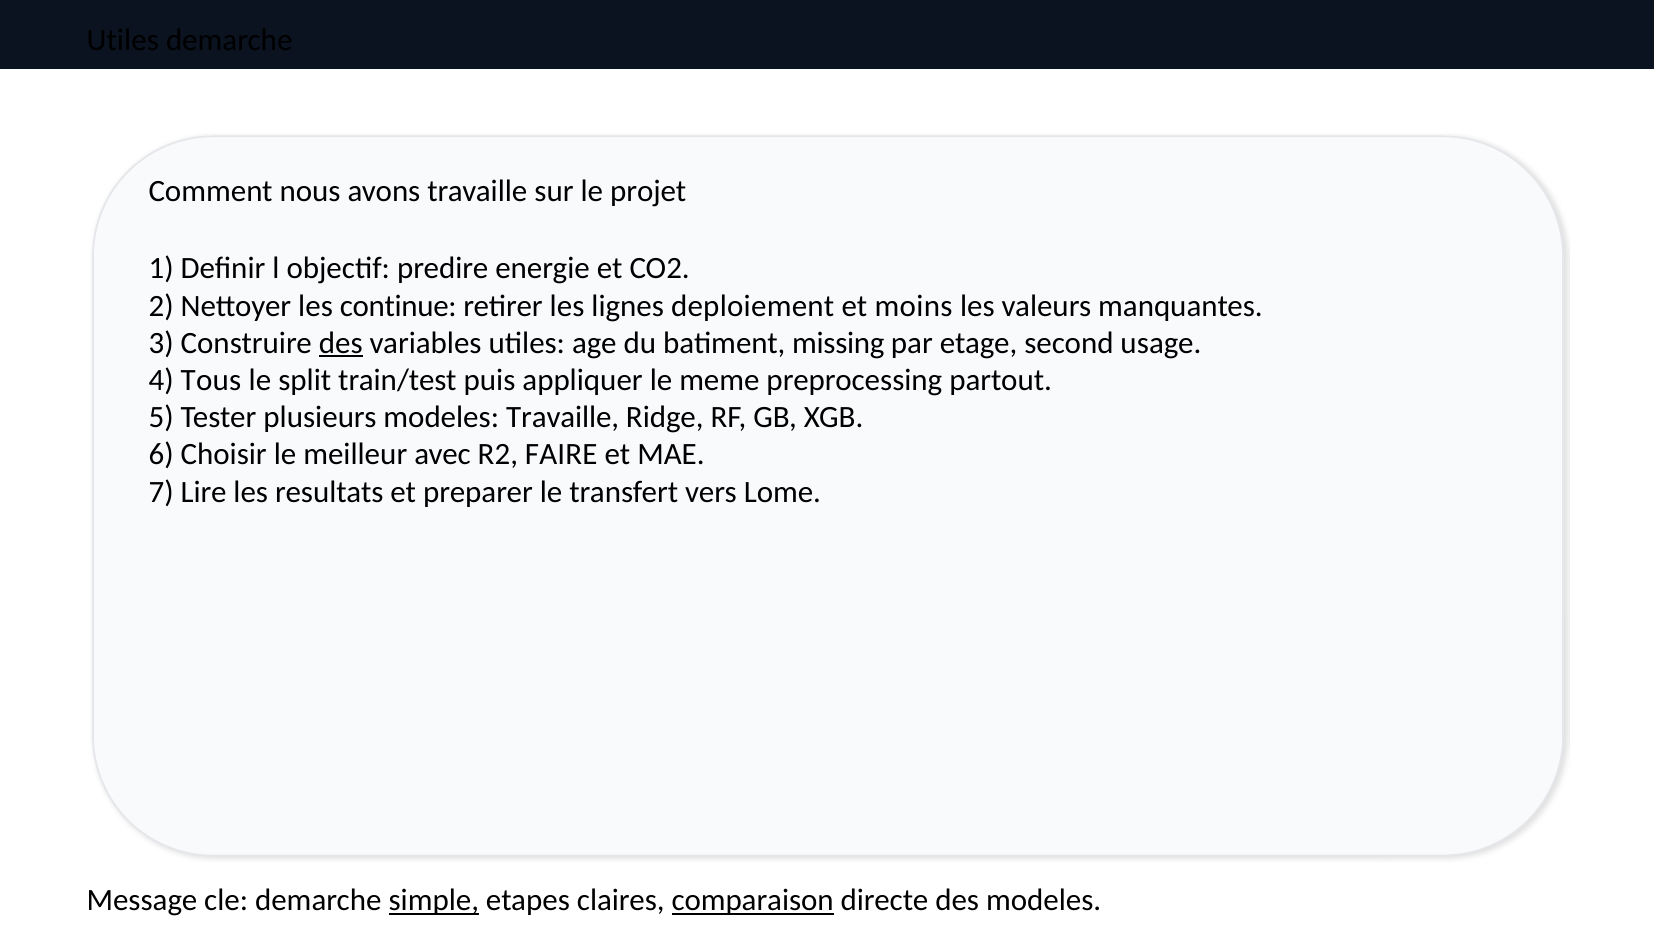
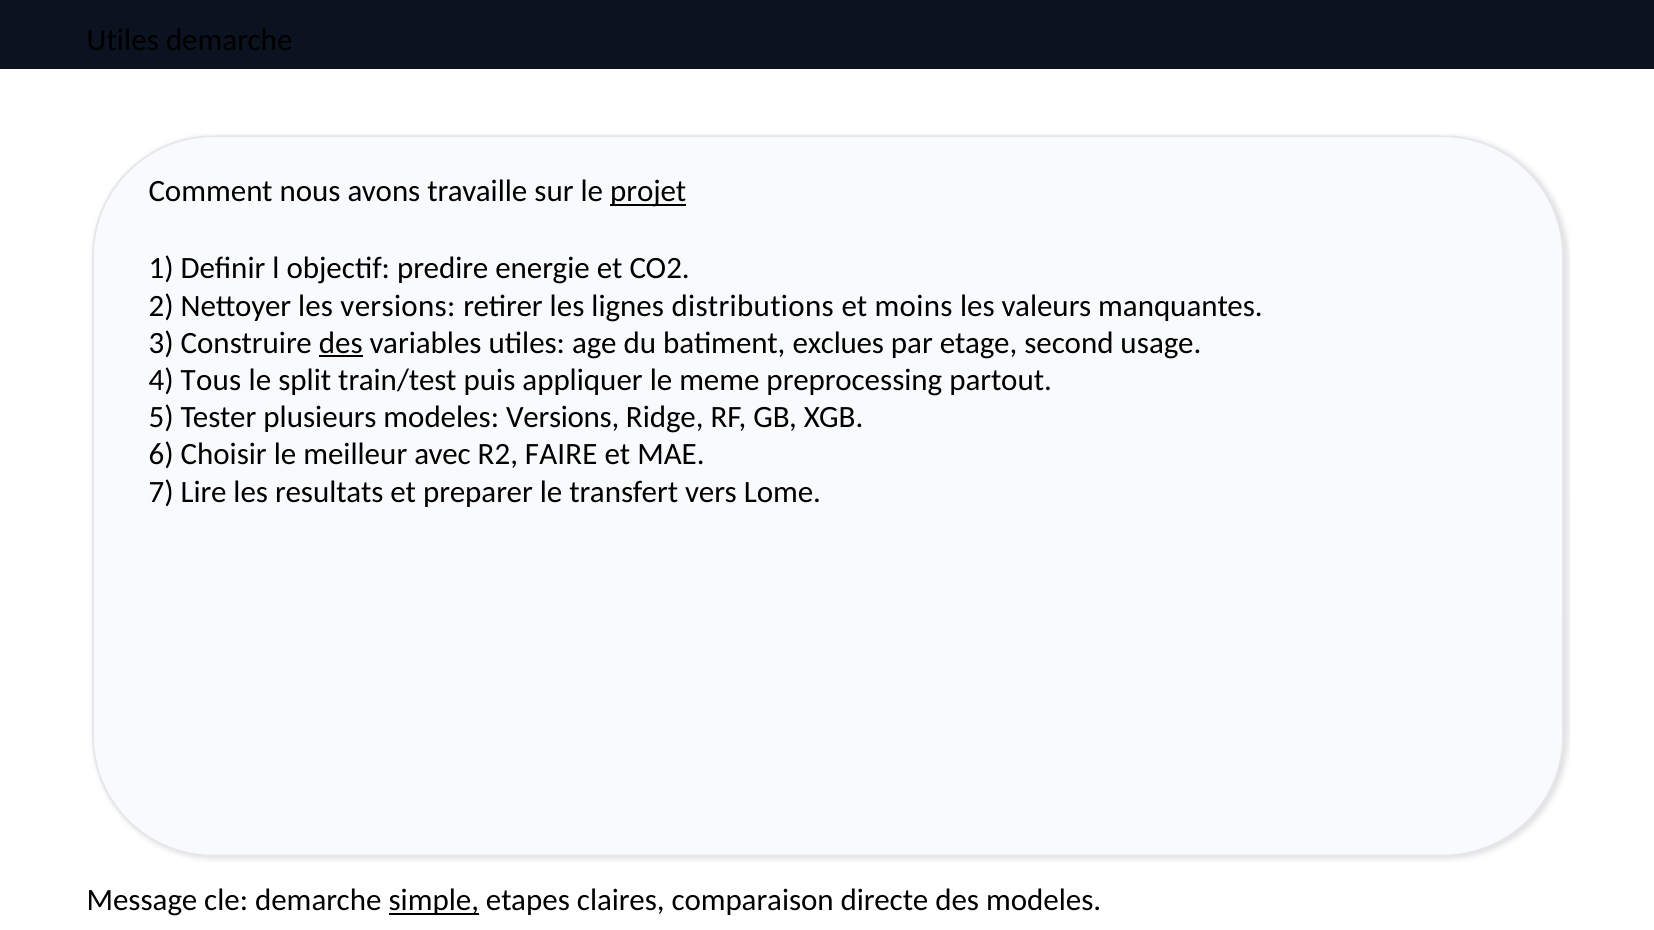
projet underline: none -> present (648, 191)
les continue: continue -> versions (398, 306)
deploiement: deploiement -> distributions (753, 306)
missing: missing -> exclues (838, 343)
modeles Travaille: Travaille -> Versions (563, 418)
comparaison underline: present -> none (753, 901)
